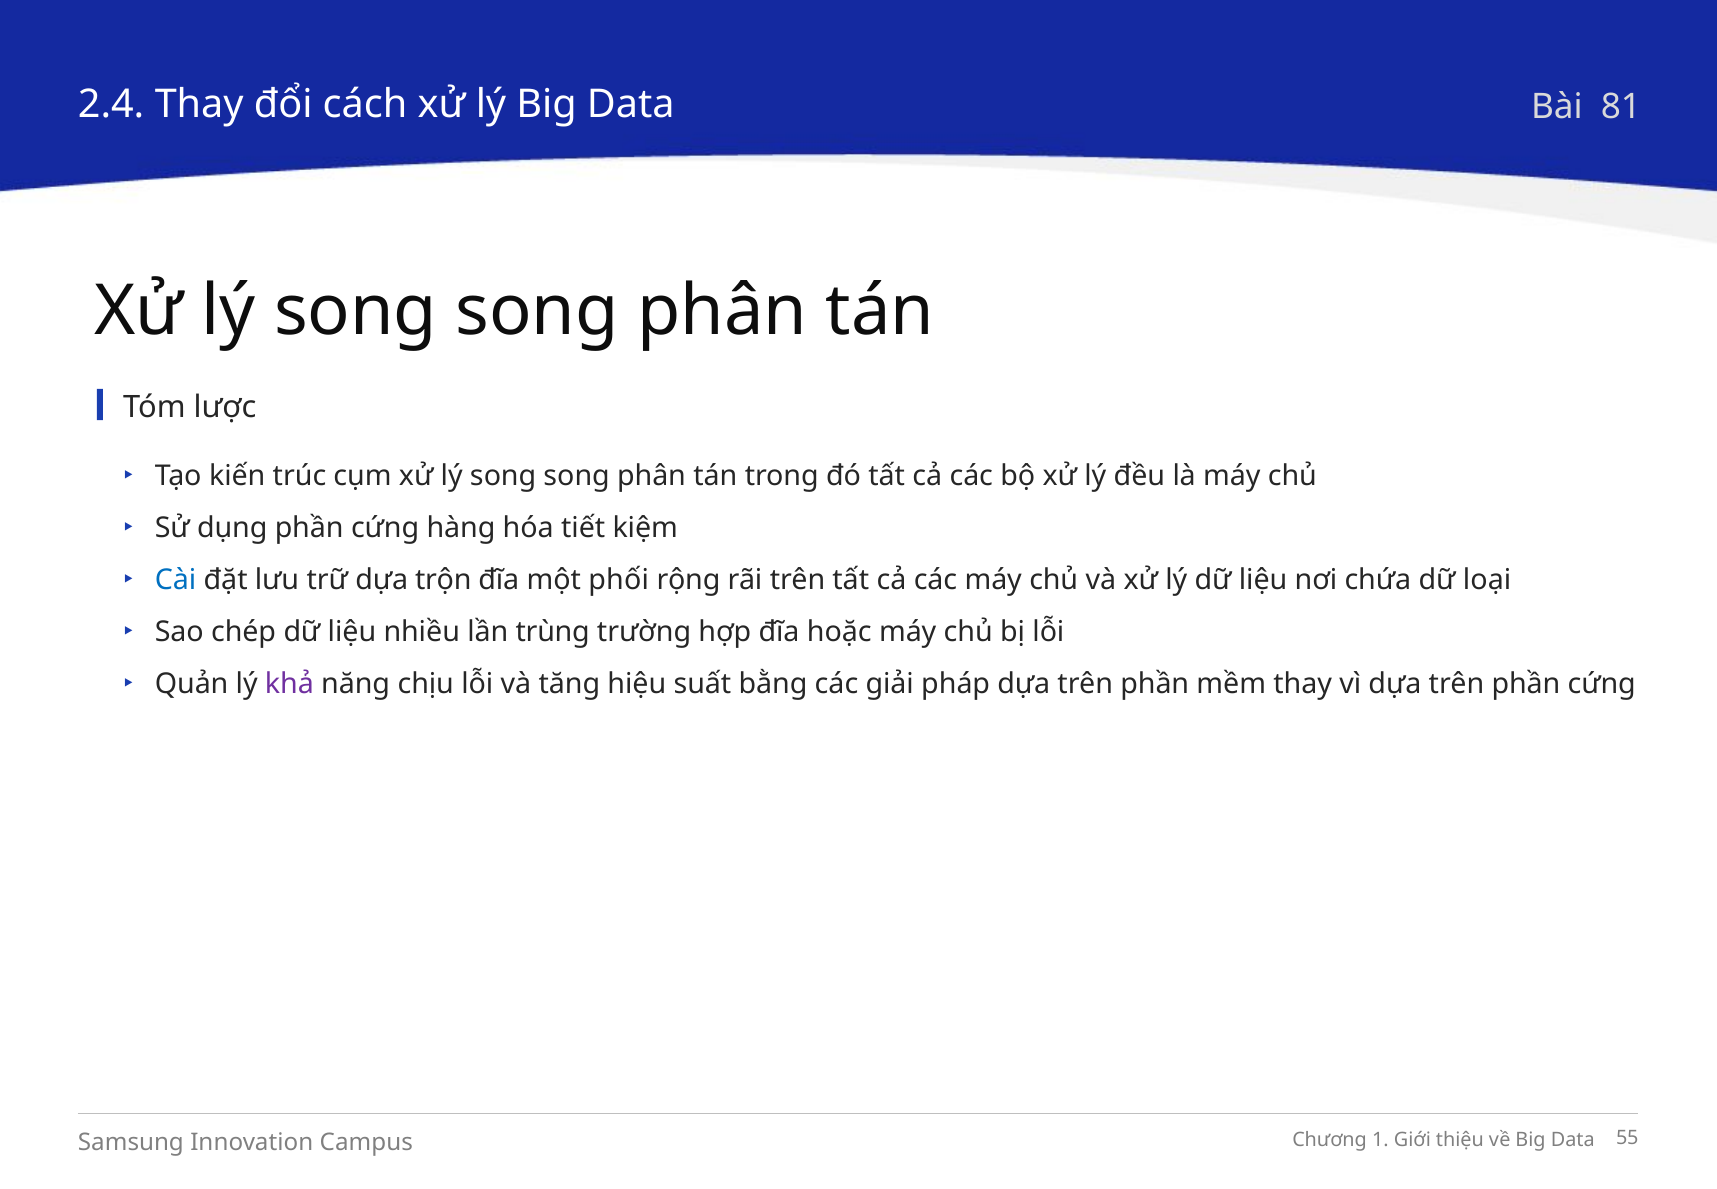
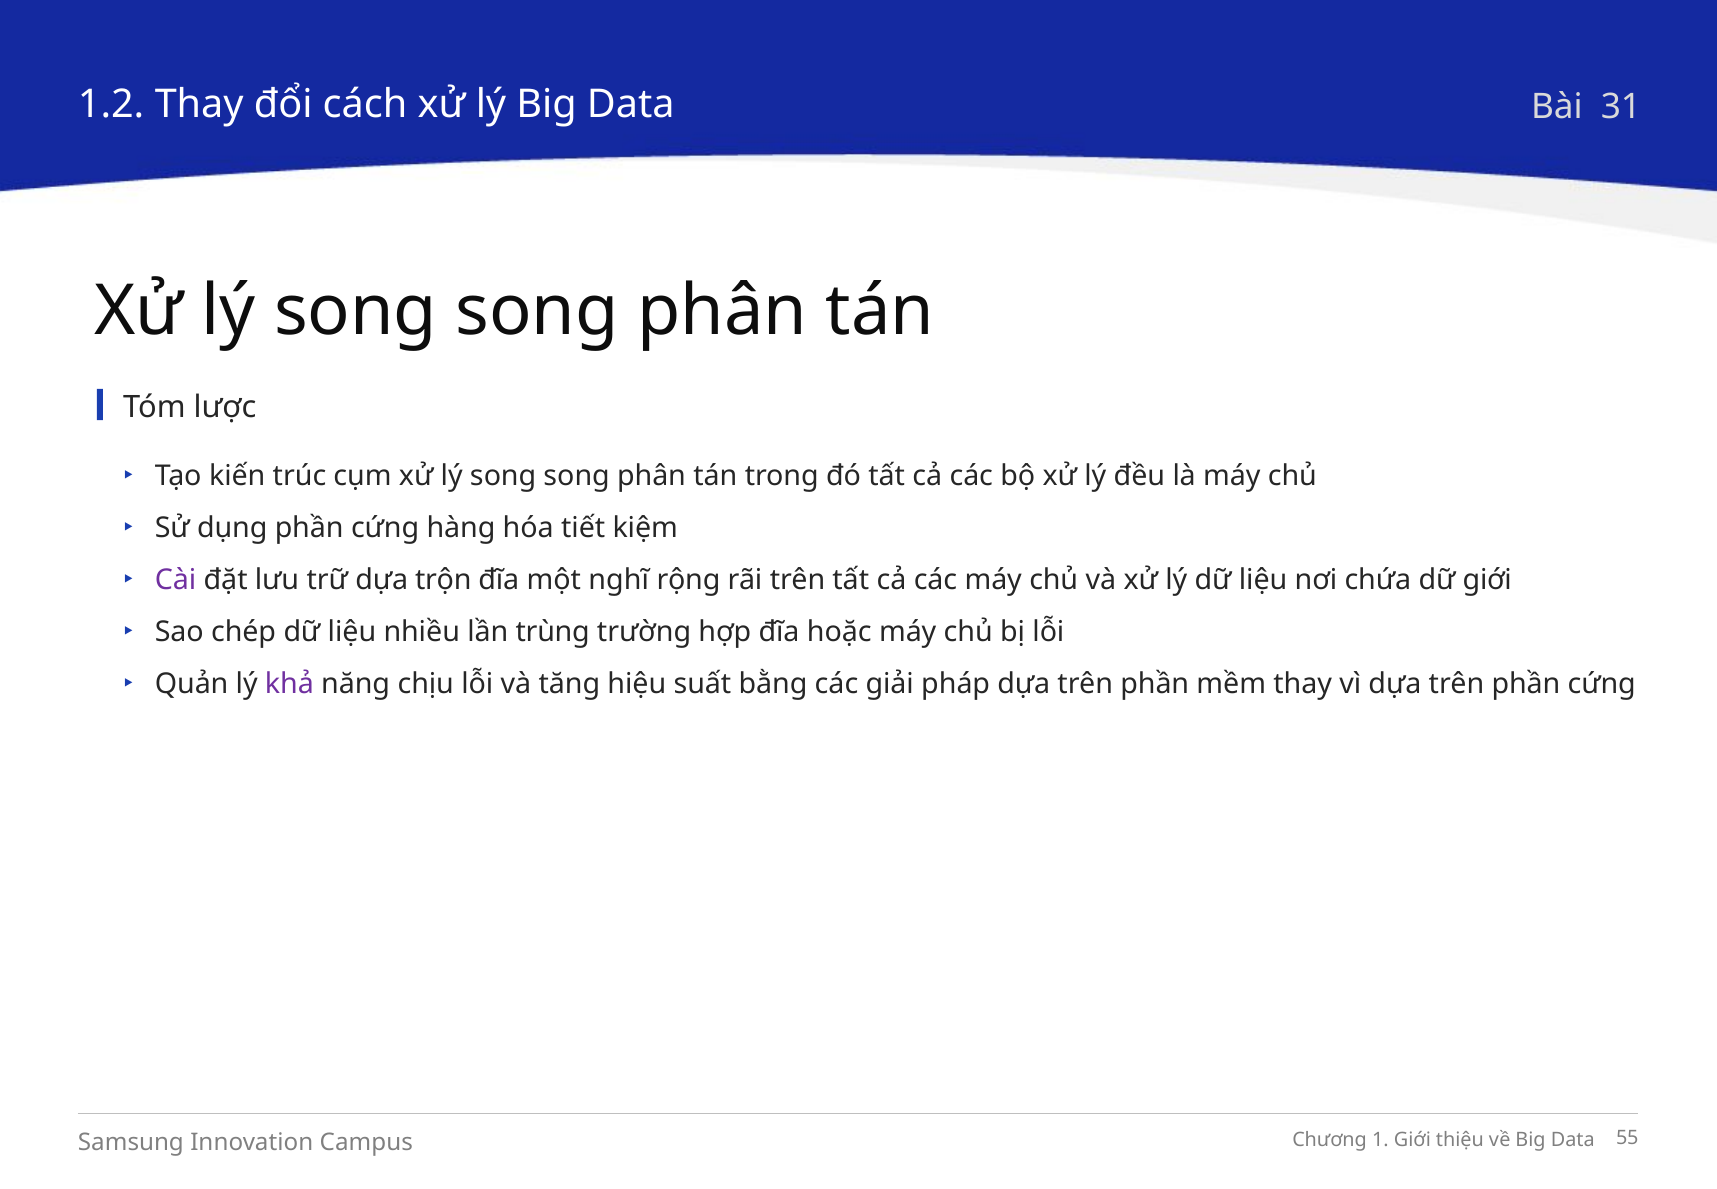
2.4: 2.4 -> 1.2 (111, 104)
81: 81 -> 31 (1621, 107)
Cài colour: blue -> purple (176, 580)
phối: phối -> nghĩ (619, 580)
dữ loại: loại -> giới (1487, 580)
